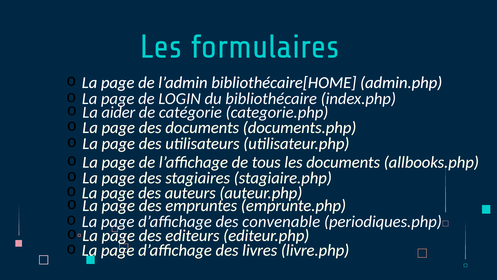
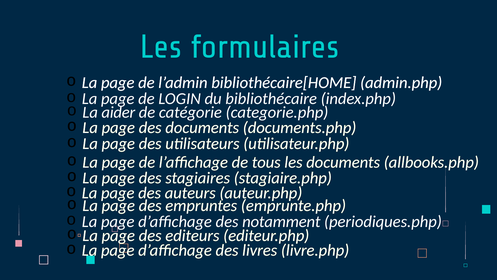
convenable: convenable -> notamment (281, 221)
